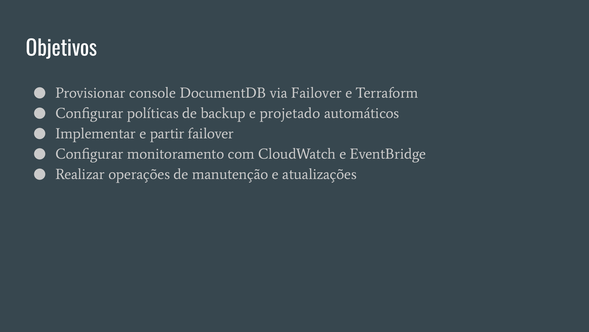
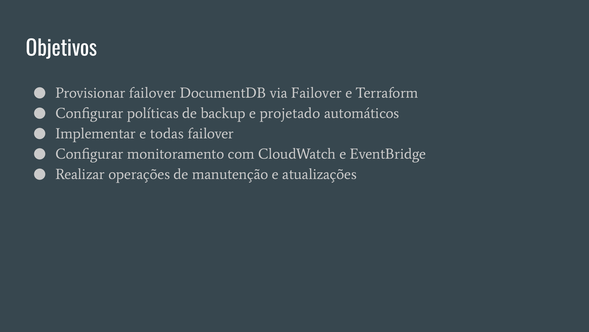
Provisionar console: console -> failover (153, 93)
partir: partir -> todas (167, 133)
